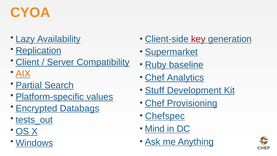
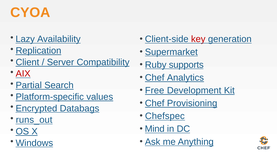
baseline: baseline -> supports (186, 65)
AIX colour: orange -> red (23, 74)
Stuff: Stuff -> Free (155, 90)
tests_out: tests_out -> runs_out (34, 120)
